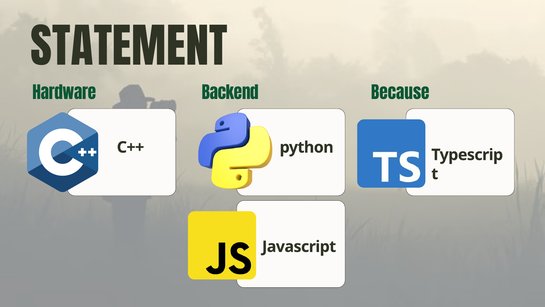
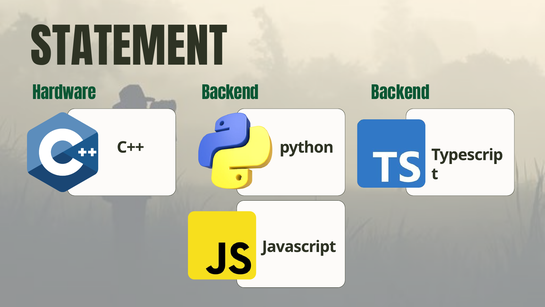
Backend Because: Because -> Backend (400, 94)
